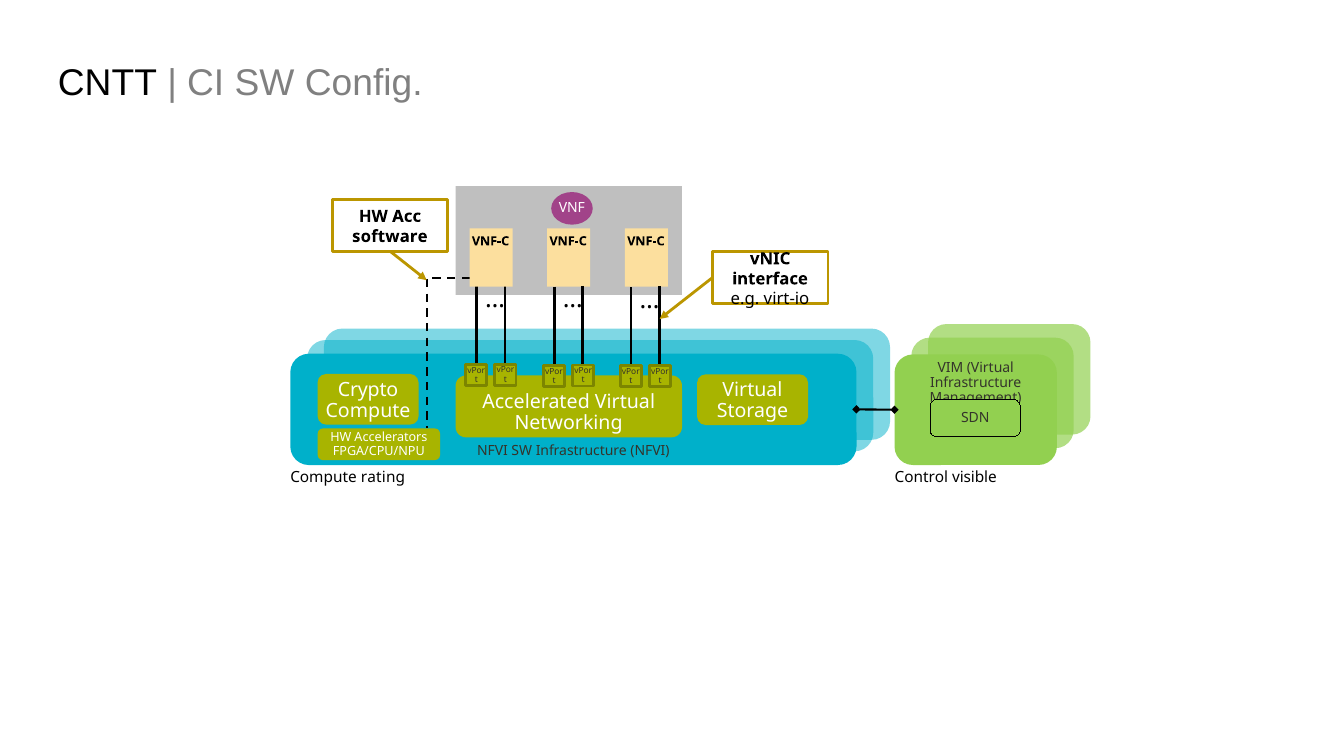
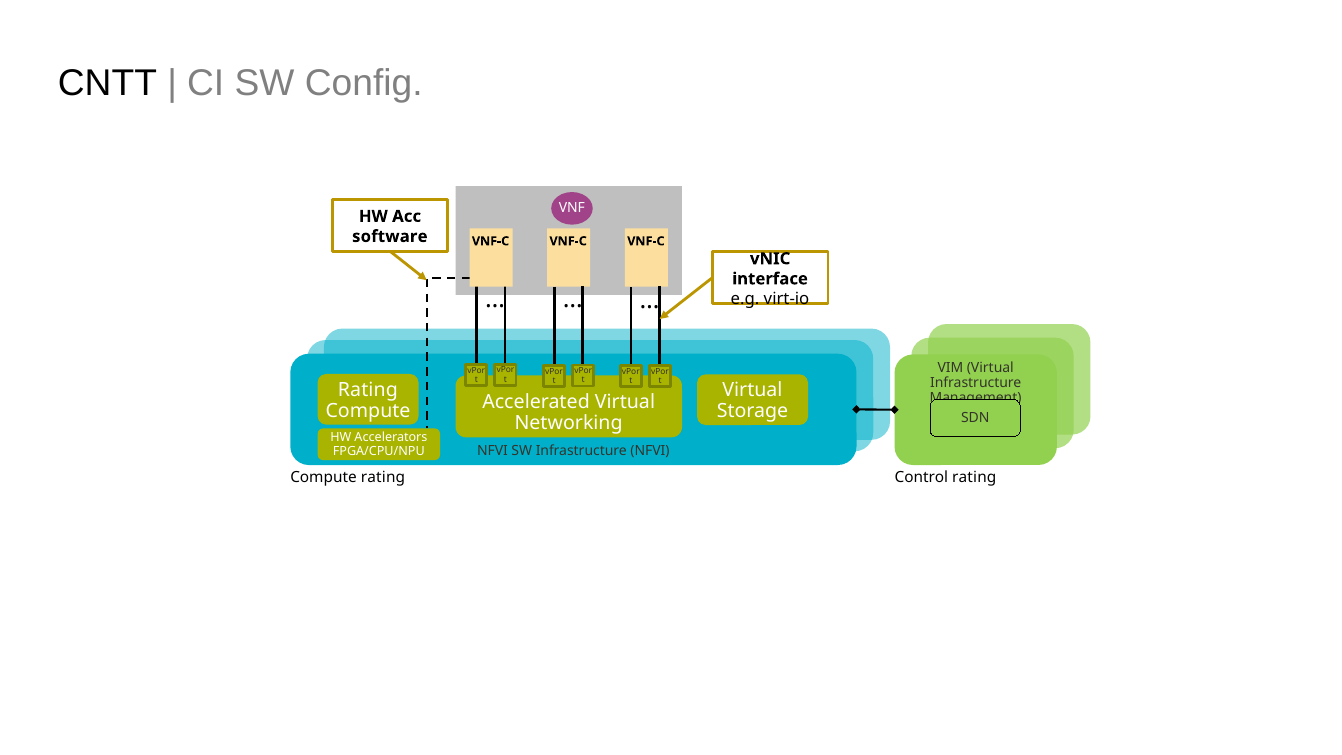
Crypto: Crypto -> Rating (368, 389)
Control visible: visible -> rating (974, 477)
